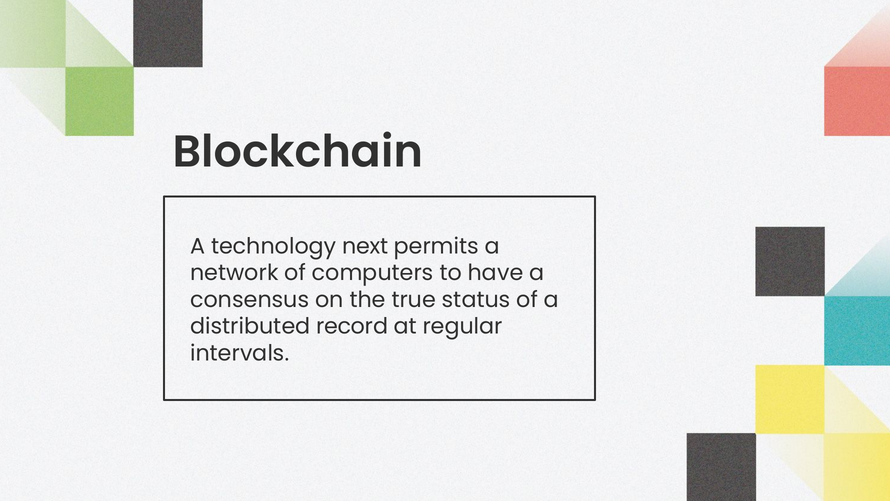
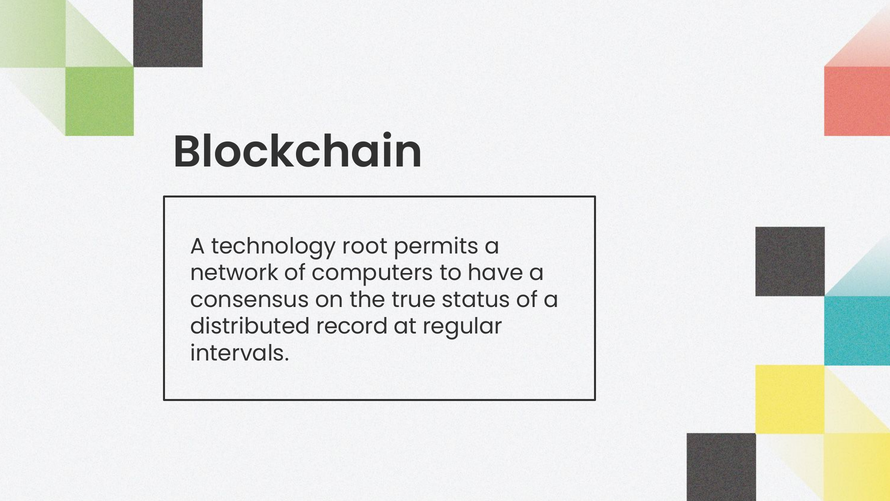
next: next -> root (365, 246)
